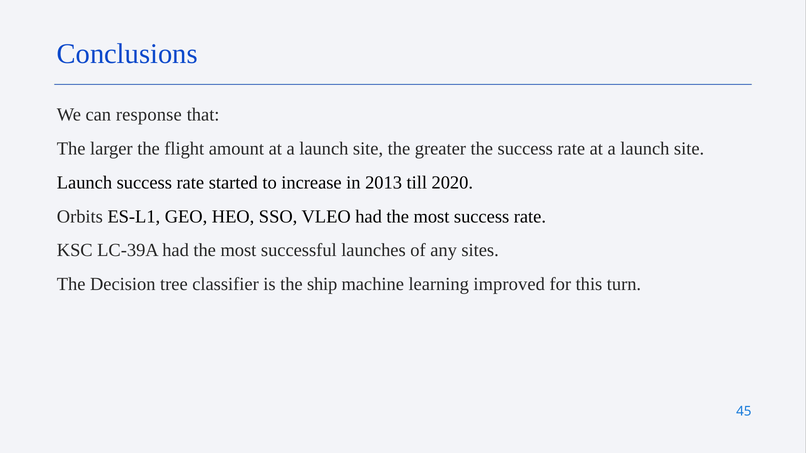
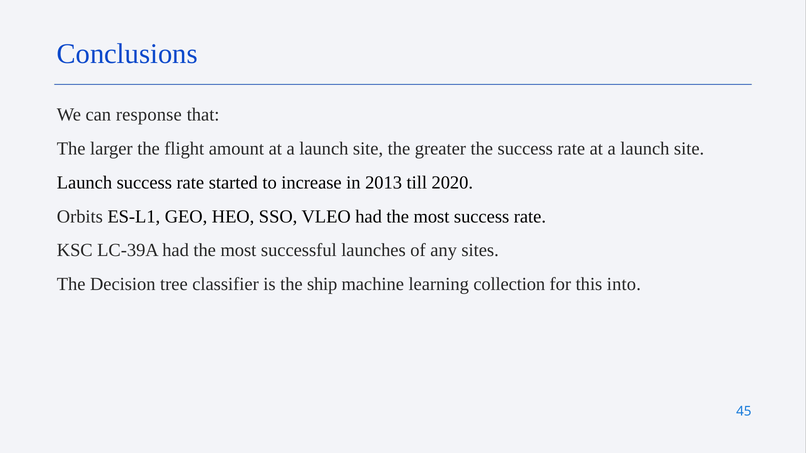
improved: improved -> collection (509, 284)
turn: turn -> into (624, 284)
